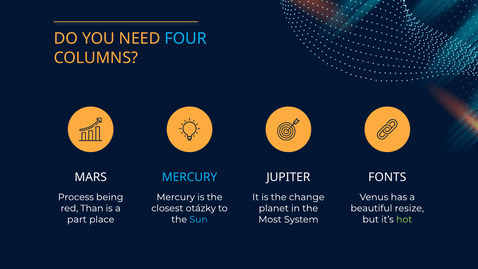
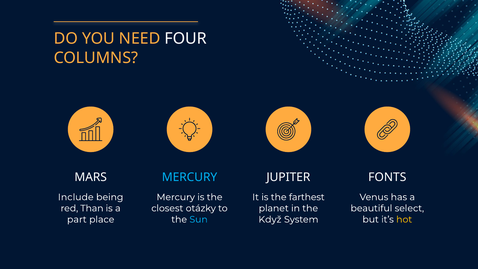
FOUR colour: light blue -> white (186, 39)
Process: Process -> Include (76, 197)
change: change -> farthest (307, 197)
resize: resize -> select (409, 208)
Most: Most -> Když (270, 219)
hot colour: light green -> yellow (404, 219)
